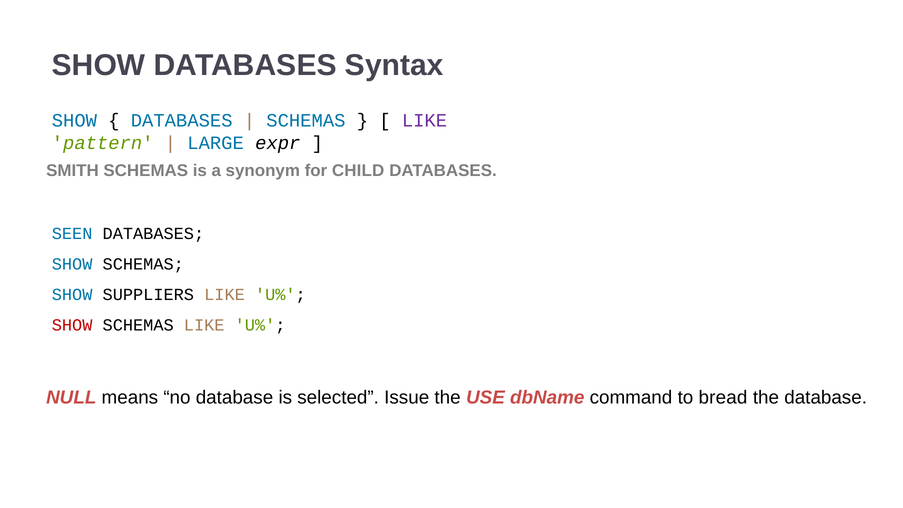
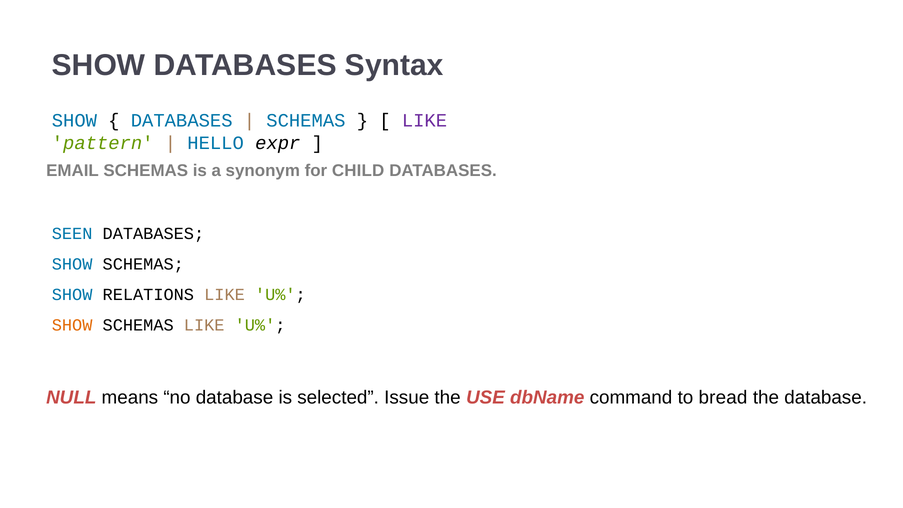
LARGE: LARGE -> HELLO (216, 143)
SMITH: SMITH -> EMAIL (72, 170)
SUPPLIERS: SUPPLIERS -> RELATIONS (148, 295)
SHOW colour: red -> orange (72, 325)
